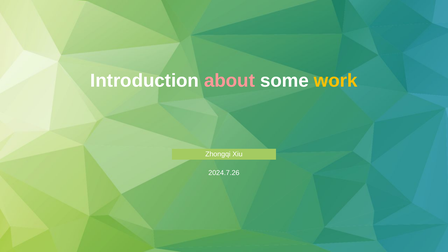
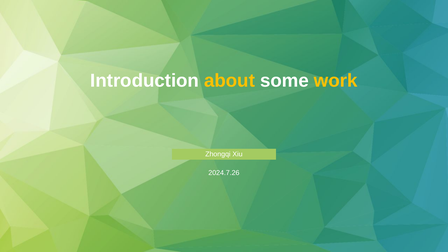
about colour: pink -> yellow (230, 81)
